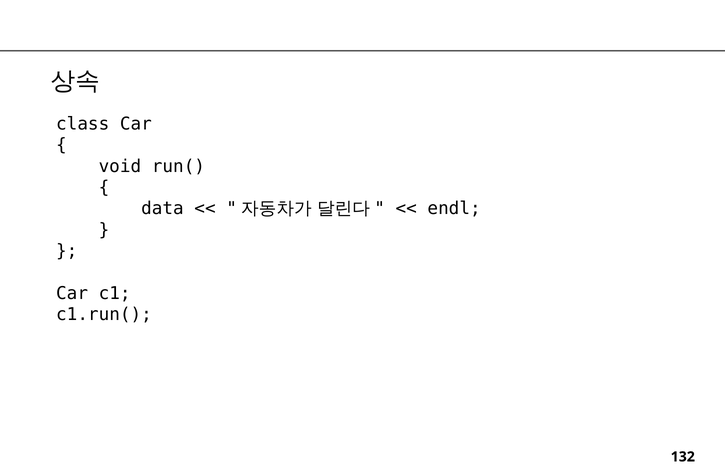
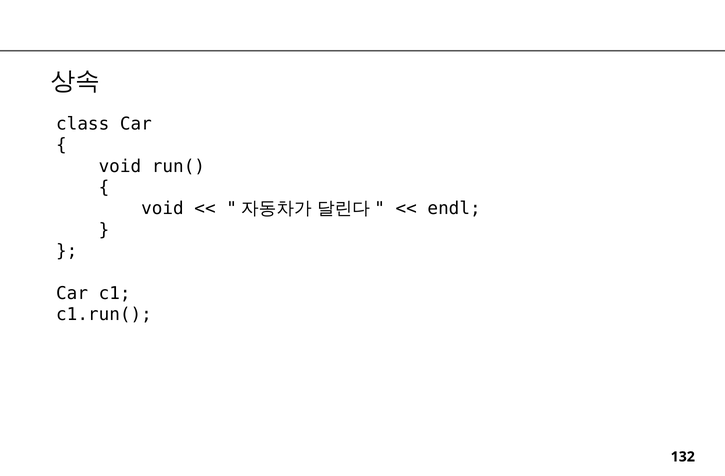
data: data -> void (162, 209)
